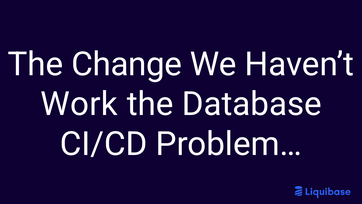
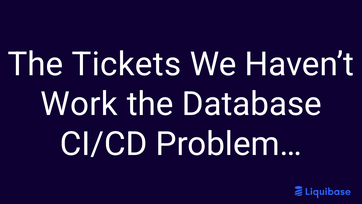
Change: Change -> Tickets (126, 64)
